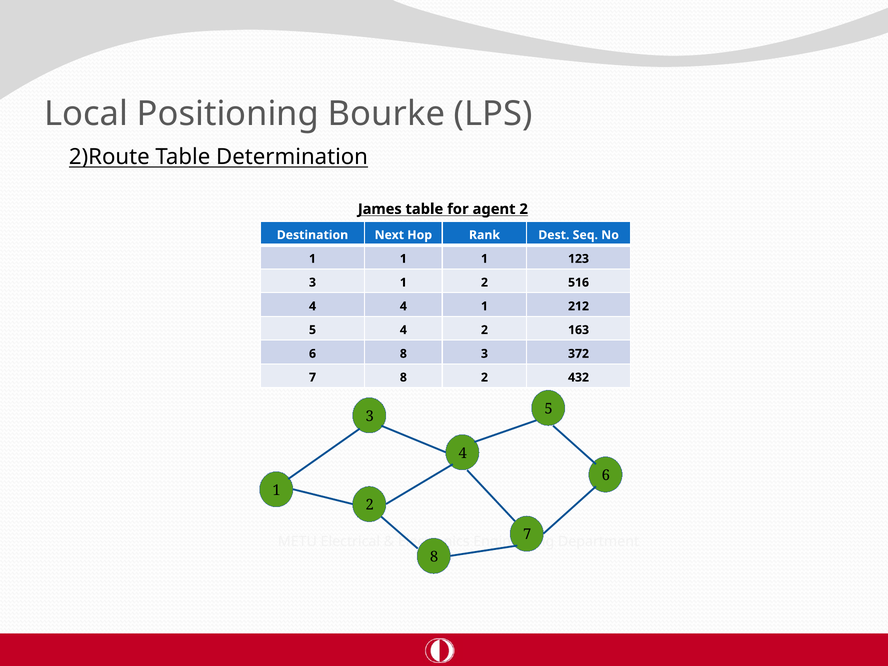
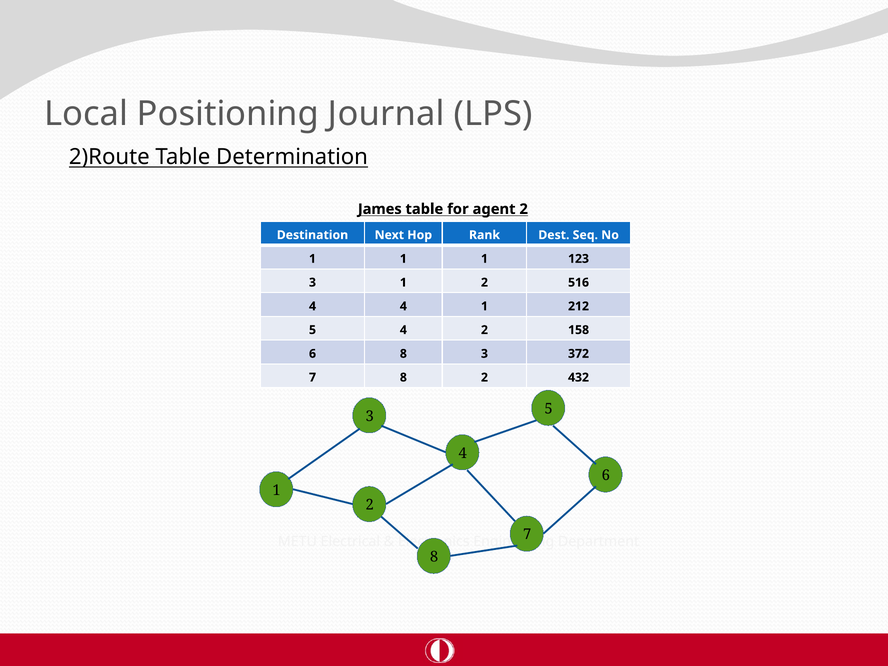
Bourke: Bourke -> Journal (386, 114)
163: 163 -> 158 (579, 330)
